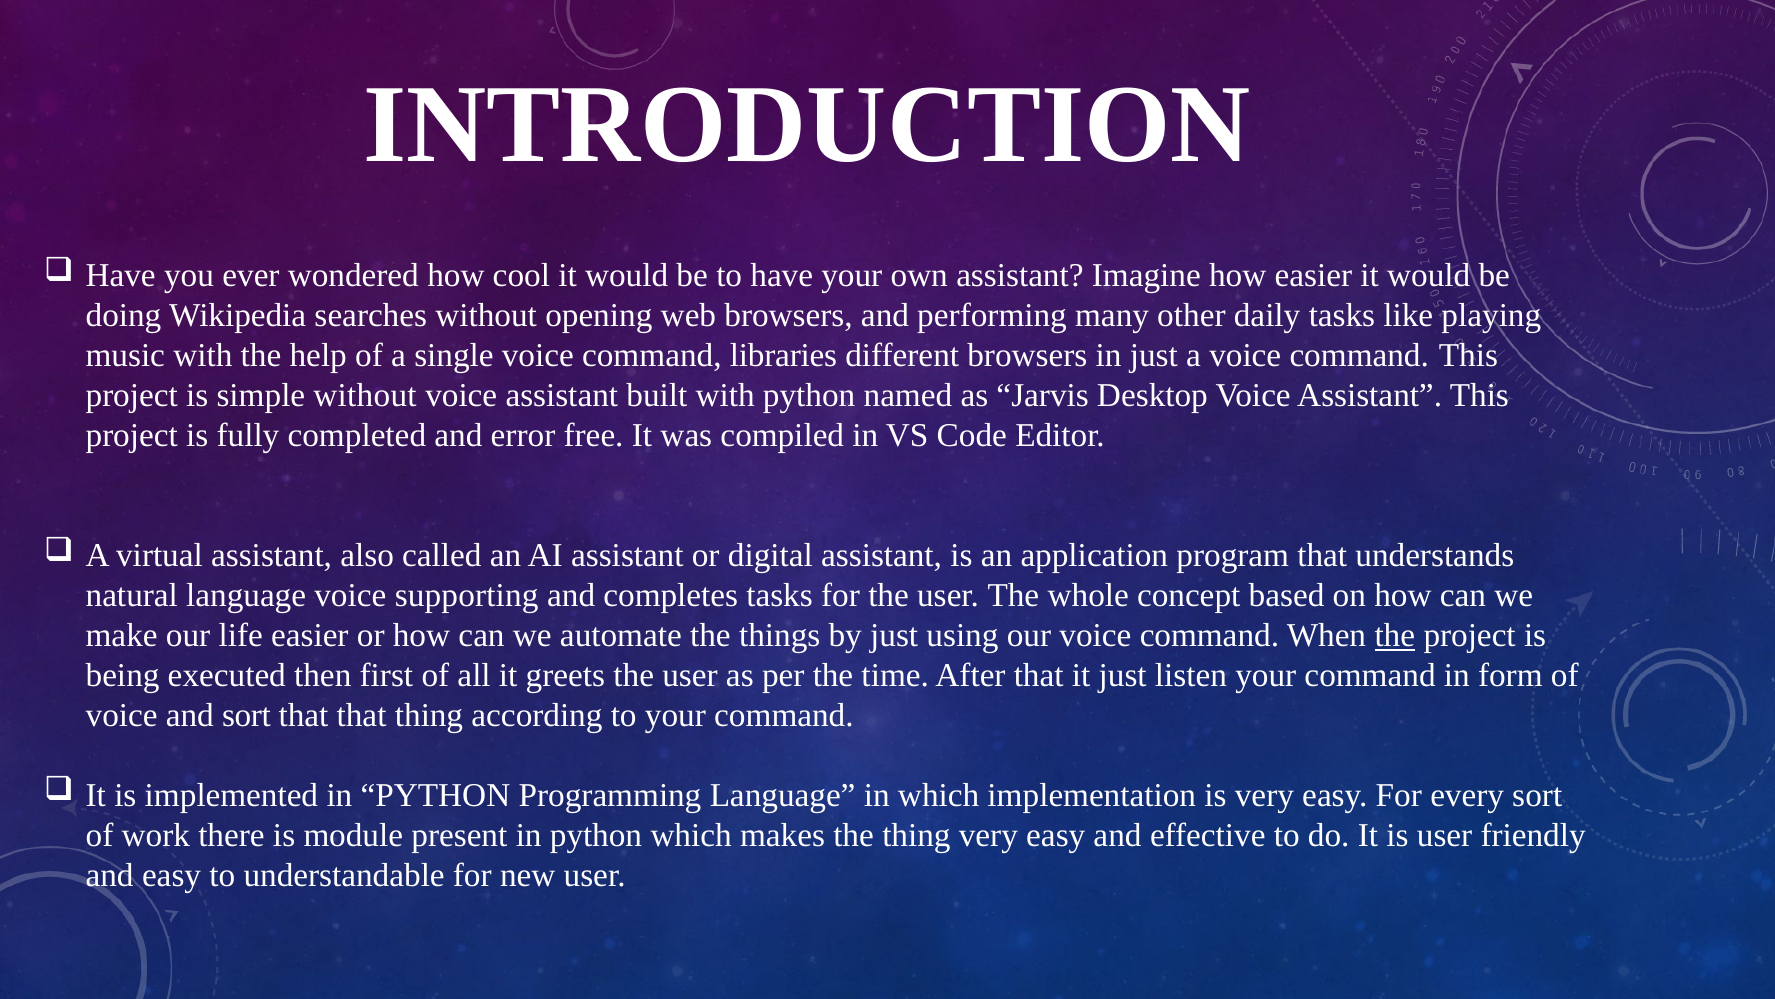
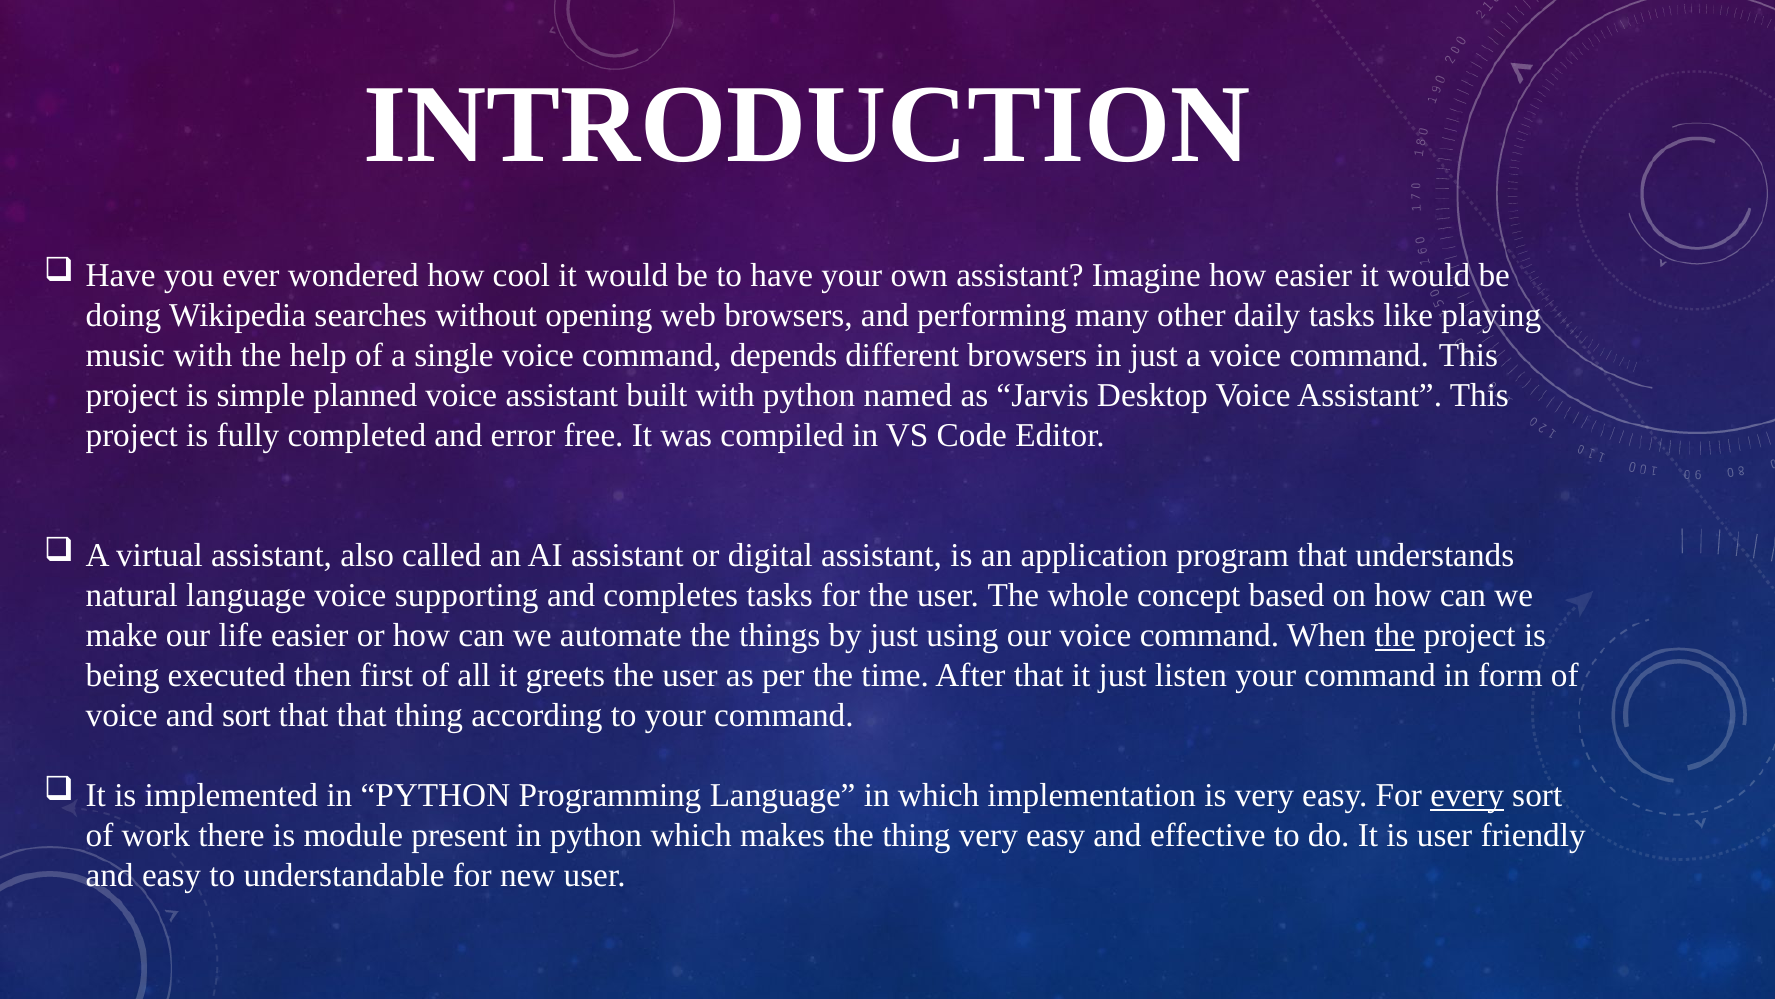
libraries: libraries -> depends (784, 356)
simple without: without -> planned (365, 395)
every underline: none -> present (1467, 795)
